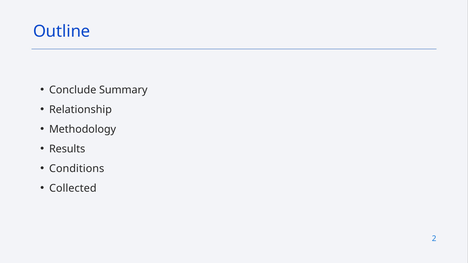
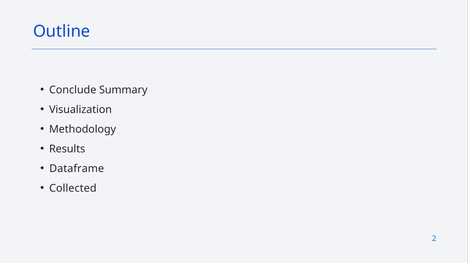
Relationship: Relationship -> Visualization (81, 110)
Conditions: Conditions -> Dataframe (77, 169)
